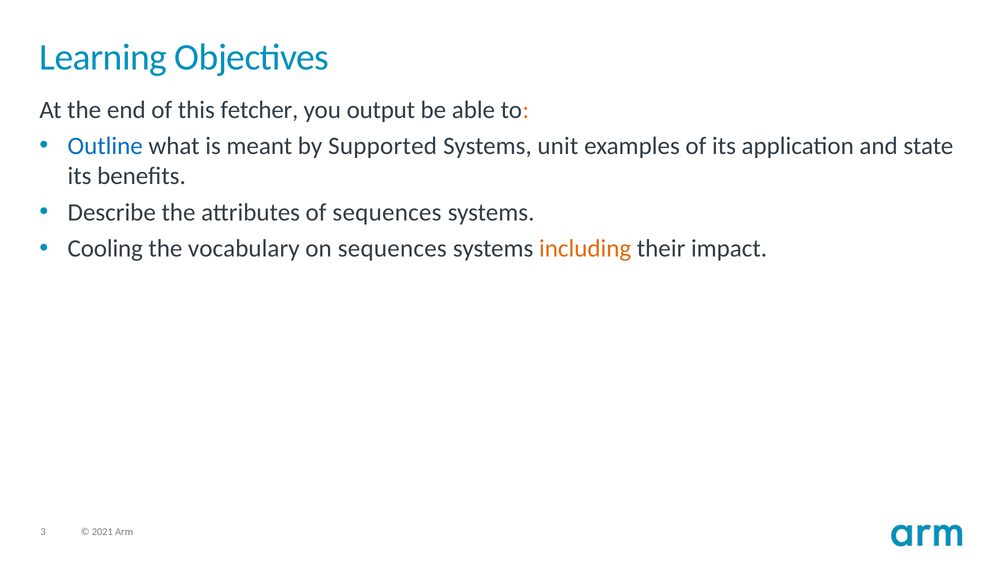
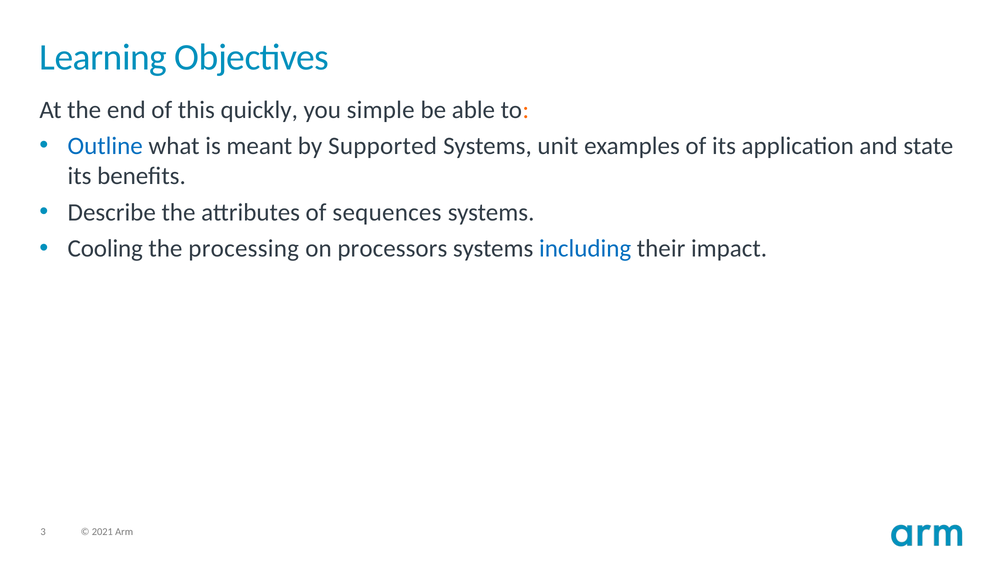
fetcher: fetcher -> quickly (259, 110)
output: output -> simple (381, 110)
vocabulary: vocabulary -> processing (244, 249)
on sequences: sequences -> processors (392, 249)
including colour: orange -> blue (585, 249)
